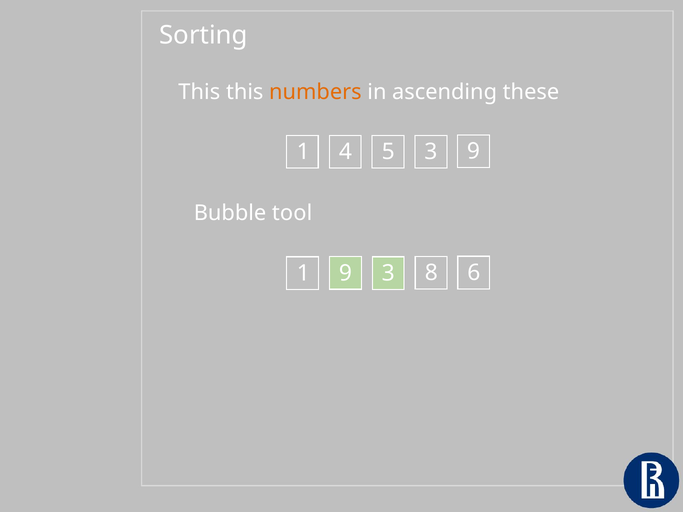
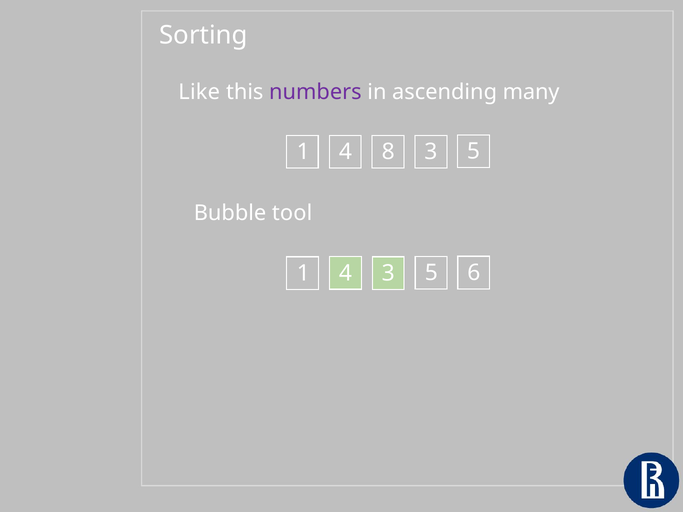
This: This -> Like (199, 92)
numbers colour: orange -> purple (315, 92)
these: these -> many (531, 92)
5: 5 -> 8 (388, 152)
9: 9 -> 5 (473, 151)
9: 9 -> 4 (345, 273)
8: 8 -> 5 (431, 273)
